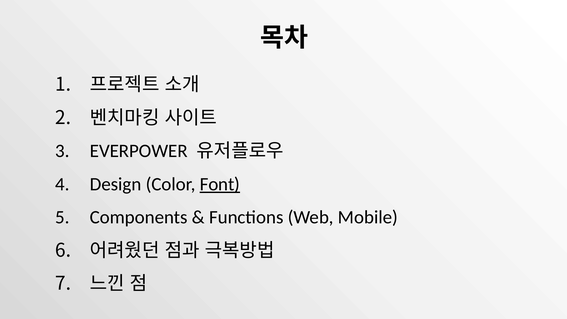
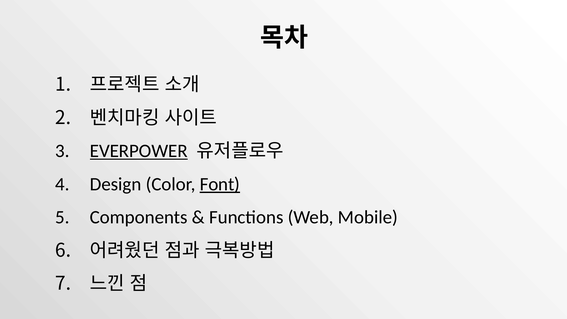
EVERPOWER underline: none -> present (139, 151)
